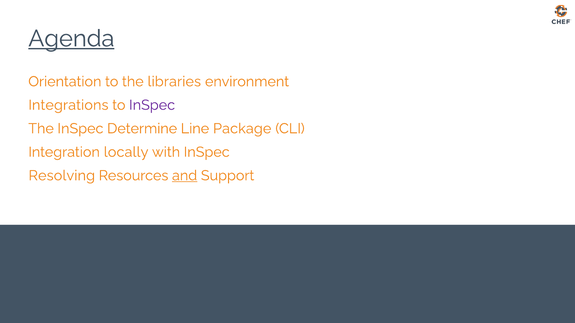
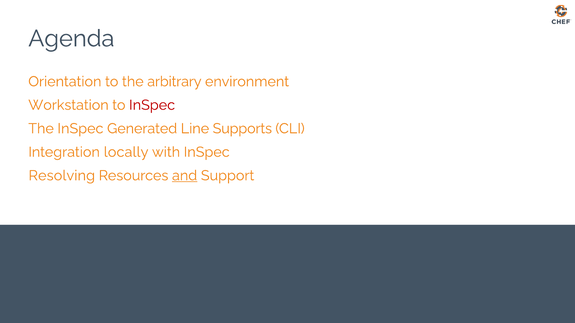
Agenda underline: present -> none (71, 39)
libraries: libraries -> arbitrary (174, 82)
Integrations: Integrations -> Workstation (68, 105)
InSpec colour: purple -> red (152, 105)
Determine: Determine -> Generated (142, 129)
Package: Package -> Supports (242, 129)
